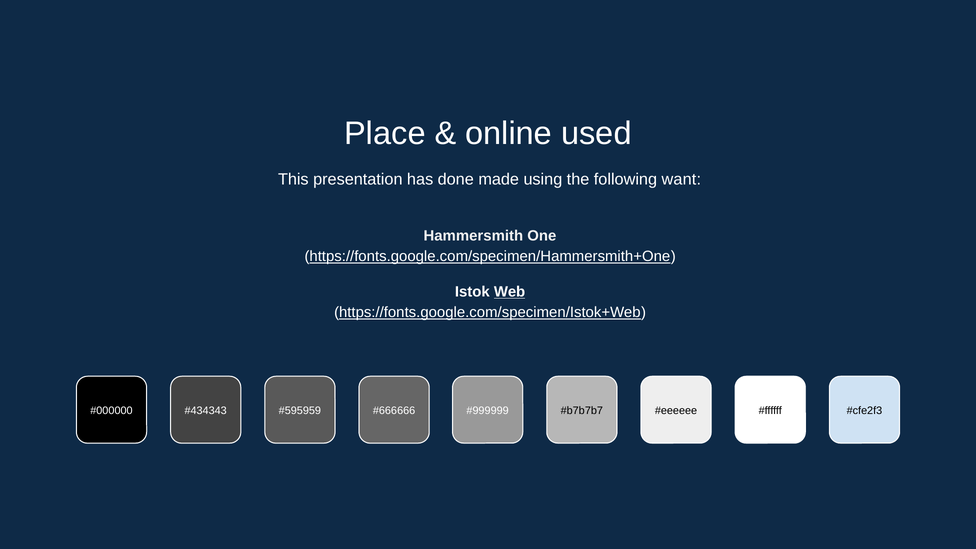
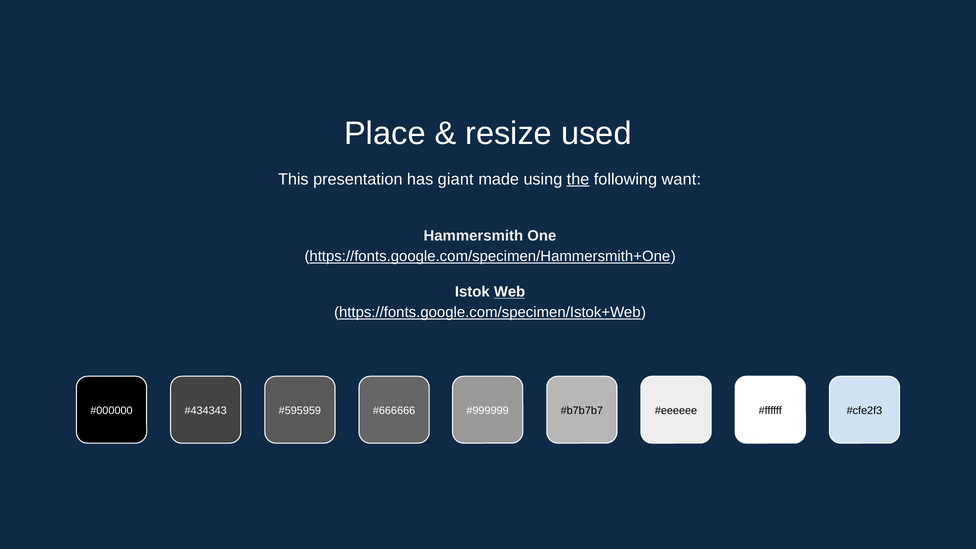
online: online -> resize (509, 133)
done: done -> giant (456, 179)
the underline: none -> present (578, 179)
